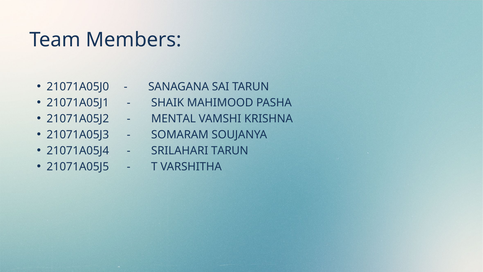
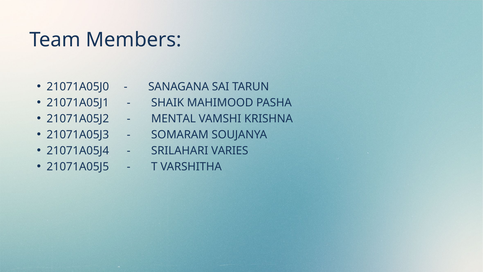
SRILAHARI TARUN: TARUN -> VARIES (230, 150)
